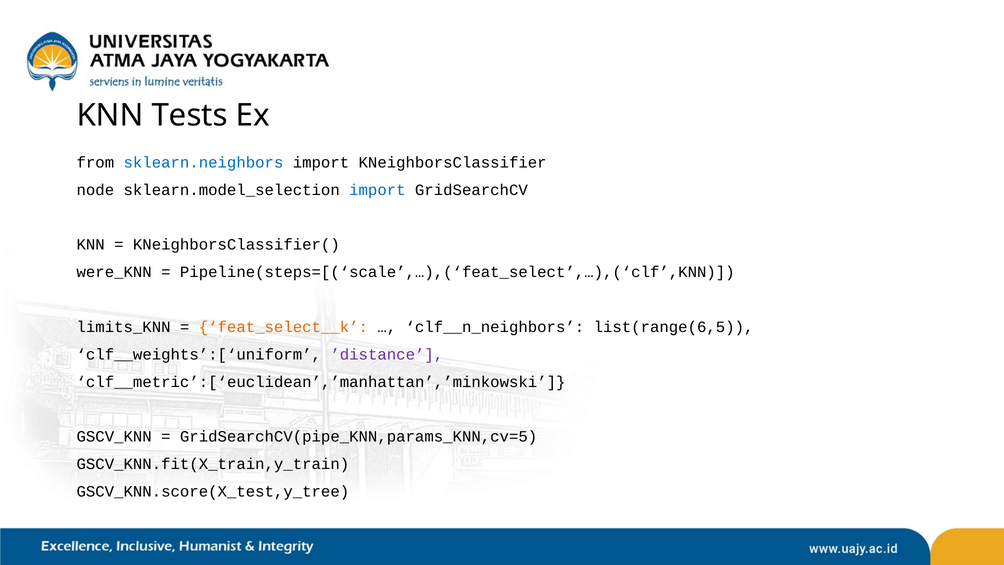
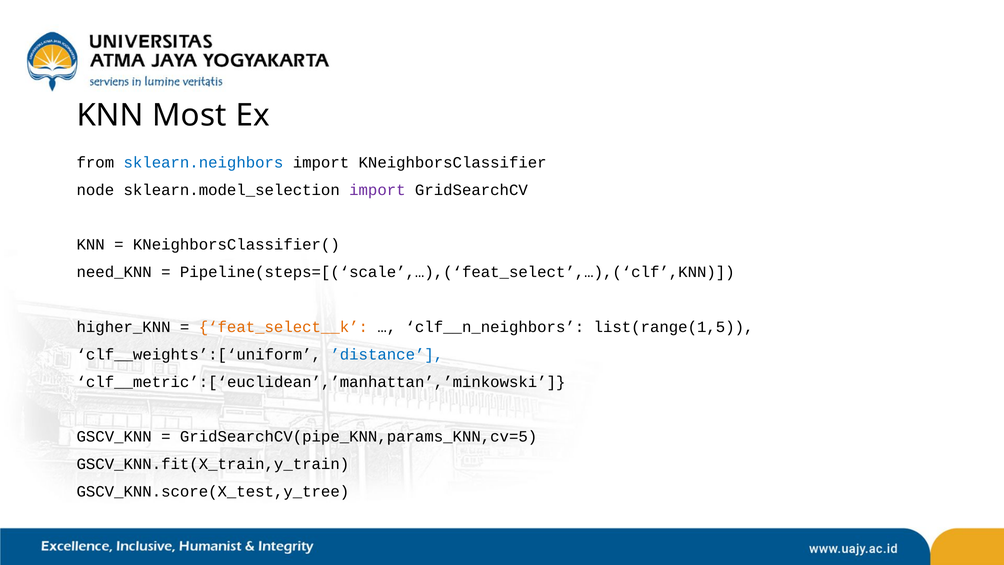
Tests: Tests -> Most (189, 115)
import colour: blue -> purple (377, 190)
were_KNN: were_KNN -> need_KNN (114, 272)
limits_KNN: limits_KNN -> higher_KNN (124, 327)
list(range(6,5: list(range(6,5 -> list(range(1,5 (674, 327)
’distance colour: purple -> blue (387, 354)
